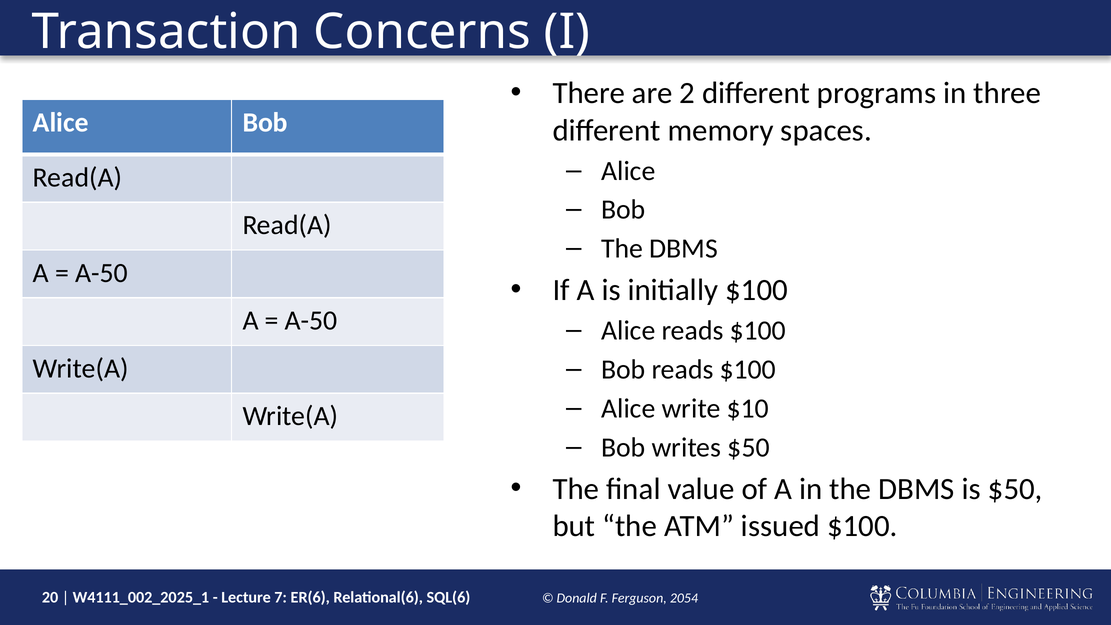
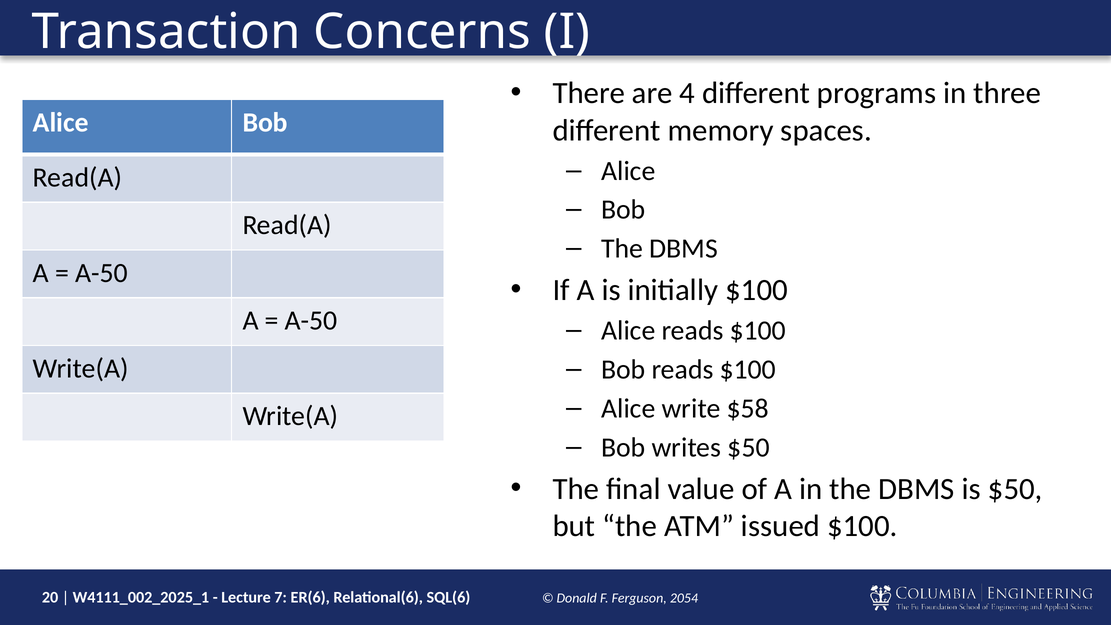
2: 2 -> 4 (687, 93)
$10: $10 -> $58 (748, 409)
